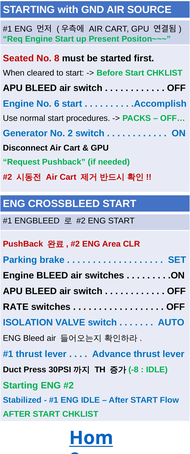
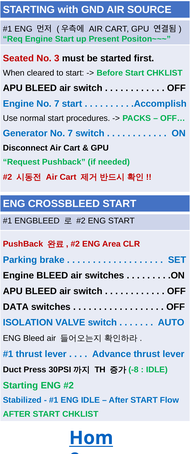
8: 8 -> 3 (57, 58)
Engine No 6: 6 -> 7 (57, 104)
Generator No 2: 2 -> 7 (70, 133)
RATE: RATE -> DATA (16, 307)
